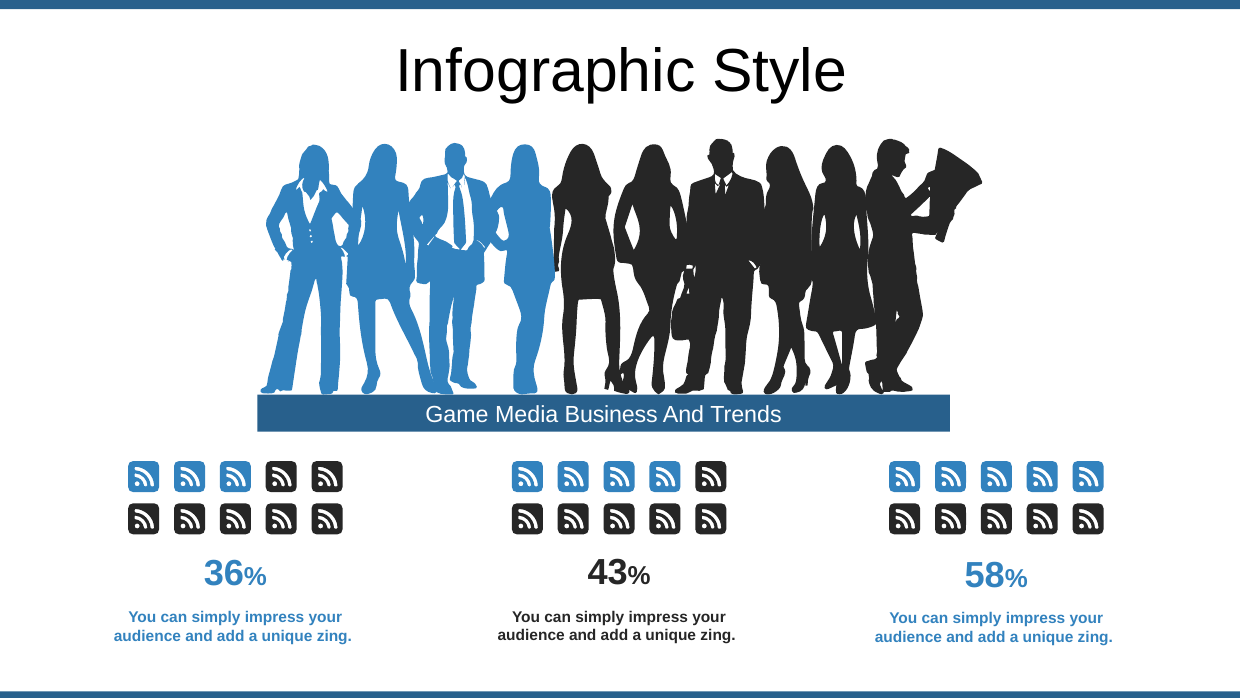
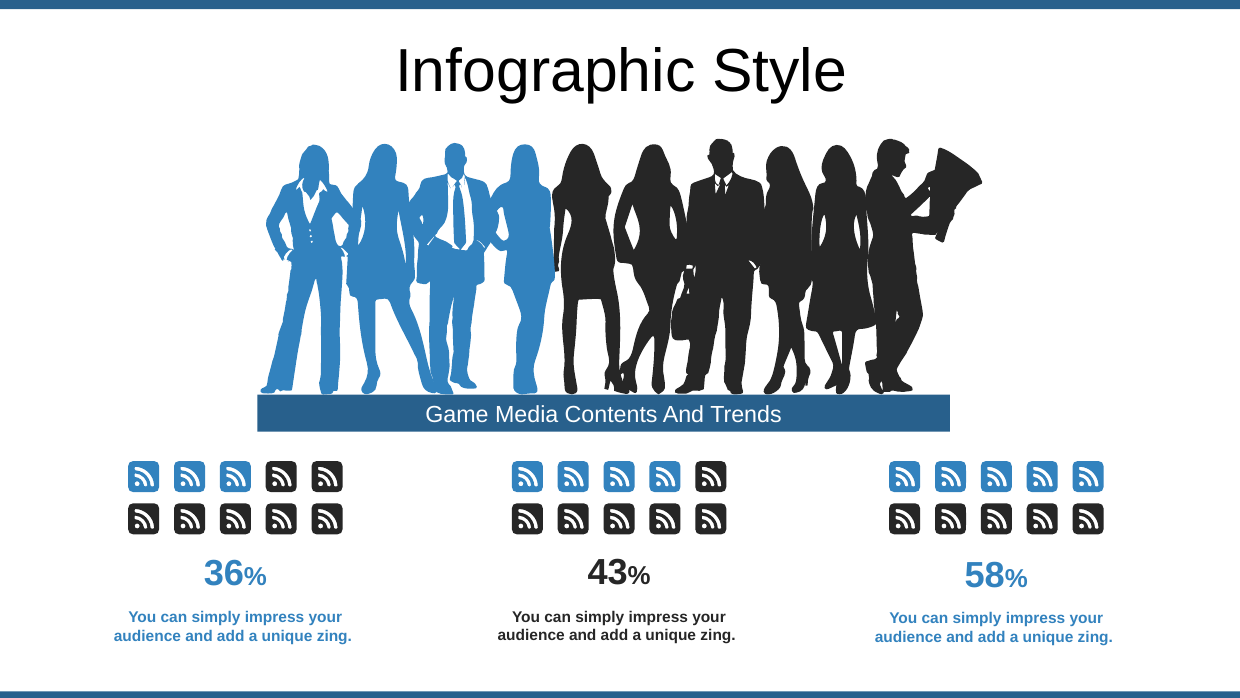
Business: Business -> Contents (611, 415)
